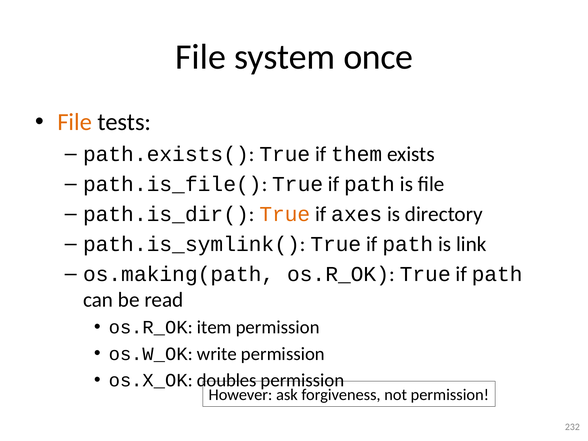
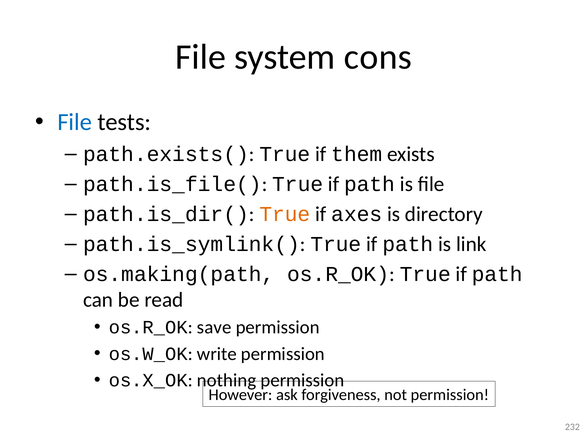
once: once -> cons (378, 57)
File colour: orange -> blue (75, 122)
item: item -> save (214, 327)
doubles: doubles -> nothing (227, 380)
